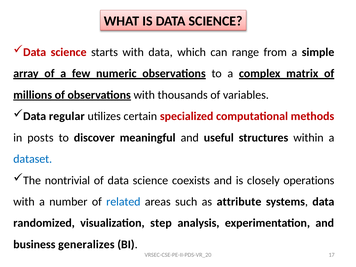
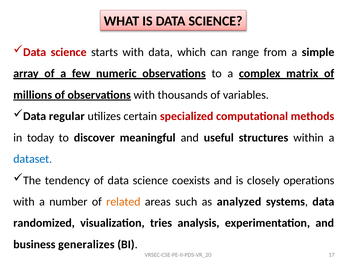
posts: posts -> today (41, 138)
nontrivial: nontrivial -> tendency (67, 180)
related colour: blue -> orange (123, 202)
attribute: attribute -> analyzed (239, 202)
step: step -> tries (161, 223)
